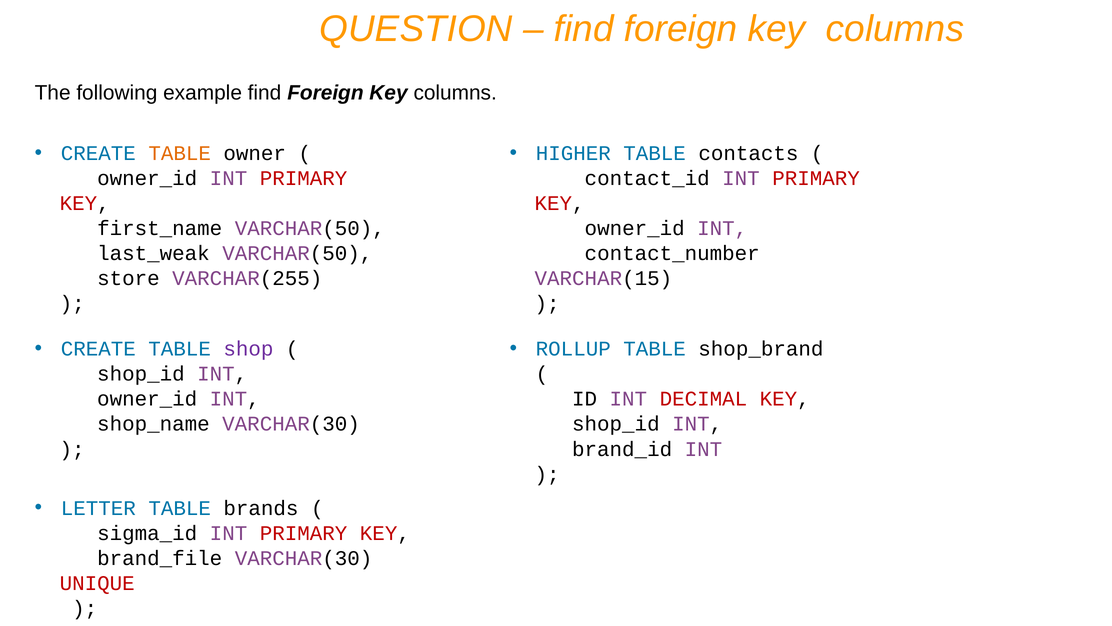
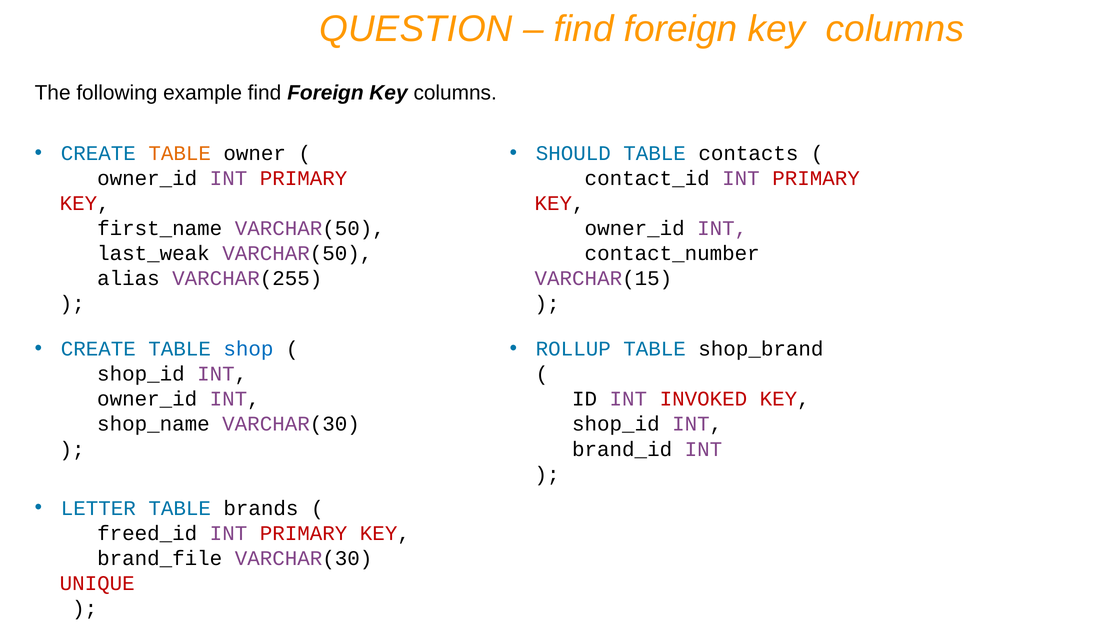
HIGHER: HIGHER -> SHOULD (573, 153)
store: store -> alias (128, 278)
shop colour: purple -> blue (248, 349)
DECIMAL: DECIMAL -> INVOKED (703, 399)
sigma_id: sigma_id -> freed_id (147, 533)
